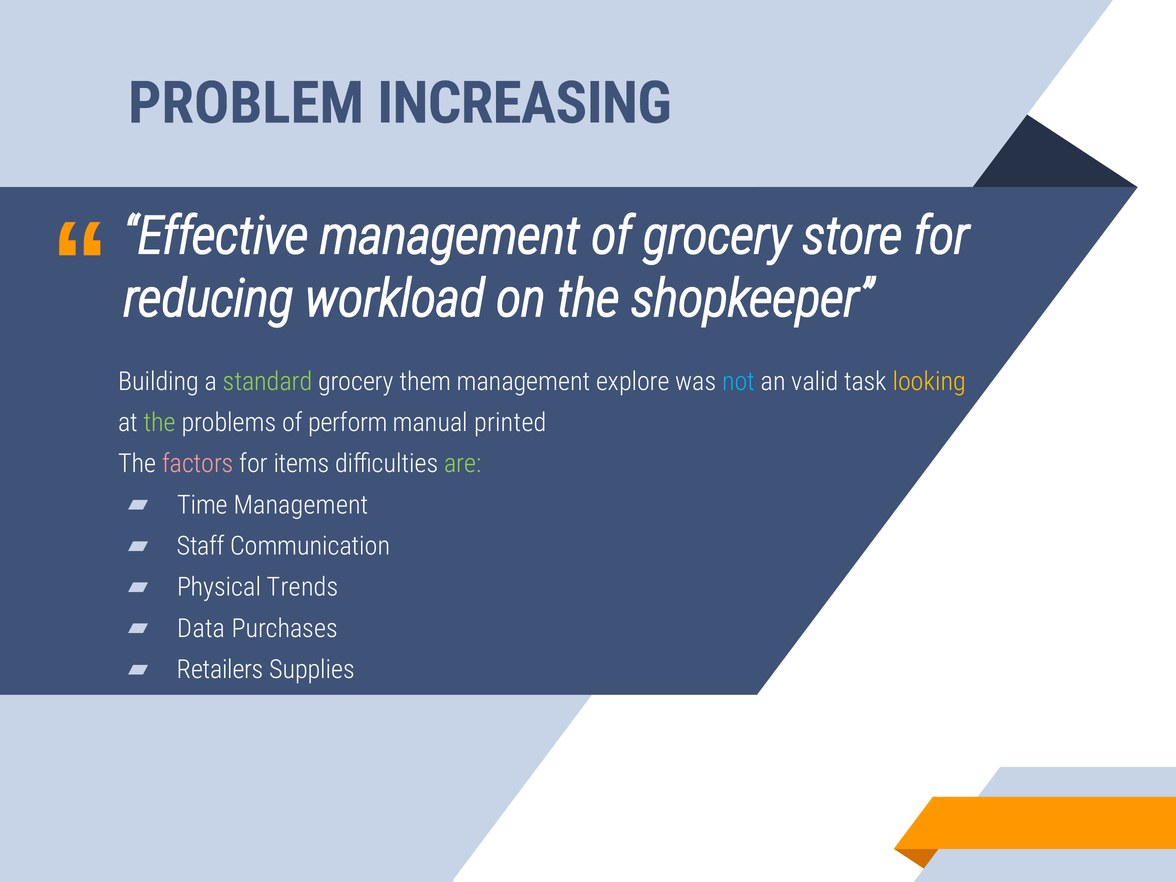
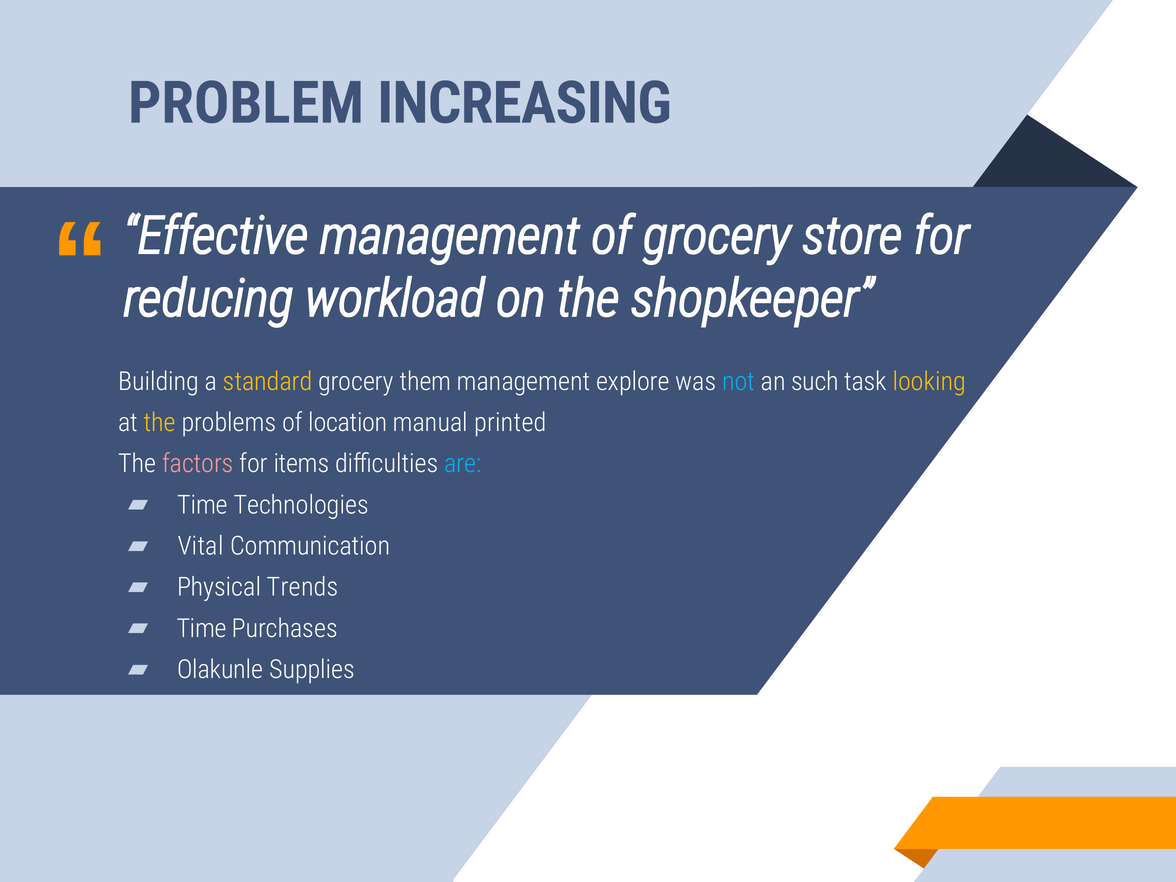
standard colour: light green -> yellow (268, 381)
valid: valid -> such (815, 381)
the colour: light green -> yellow (160, 423)
perform: perform -> location (348, 423)
are colour: light green -> light blue (463, 464)
Time Management: Management -> Technologies (301, 505)
Staff: Staff -> Vital (201, 546)
Data: Data -> Time (202, 628)
Retailers: Retailers -> Olakunle (220, 670)
